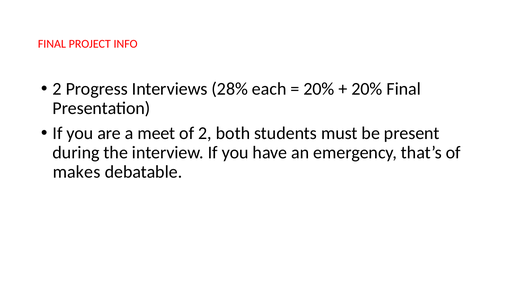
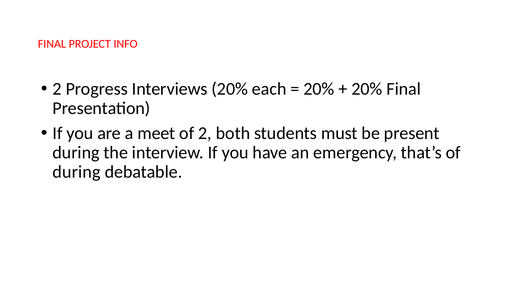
Interviews 28%: 28% -> 20% (230, 89)
makes: makes -> during (77, 172)
